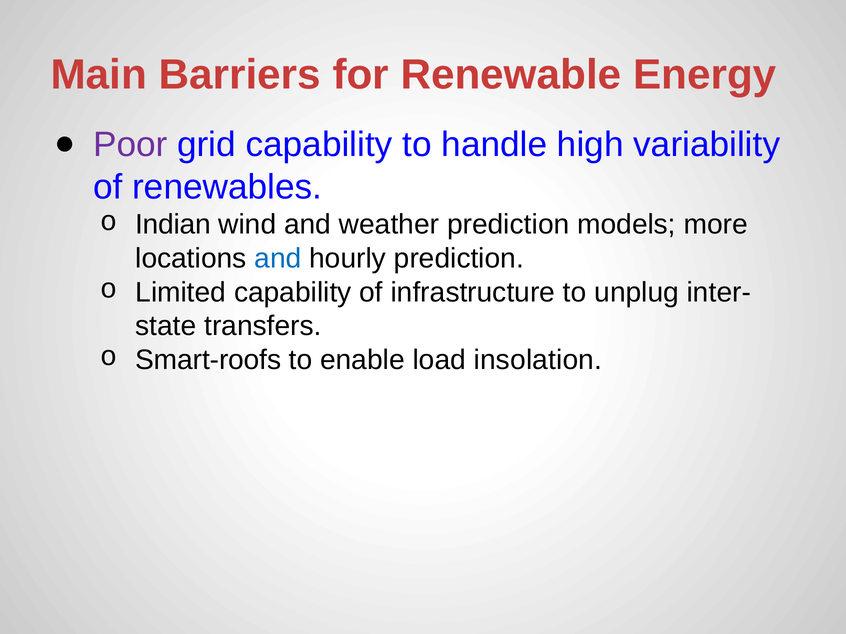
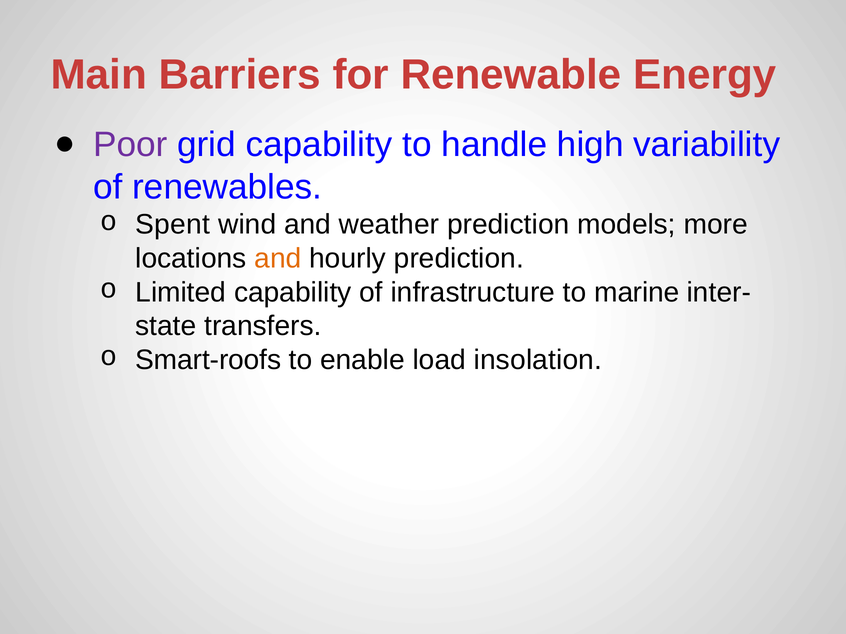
Indian: Indian -> Spent (173, 225)
and colour: blue -> orange (278, 259)
unplug: unplug -> marine (637, 292)
